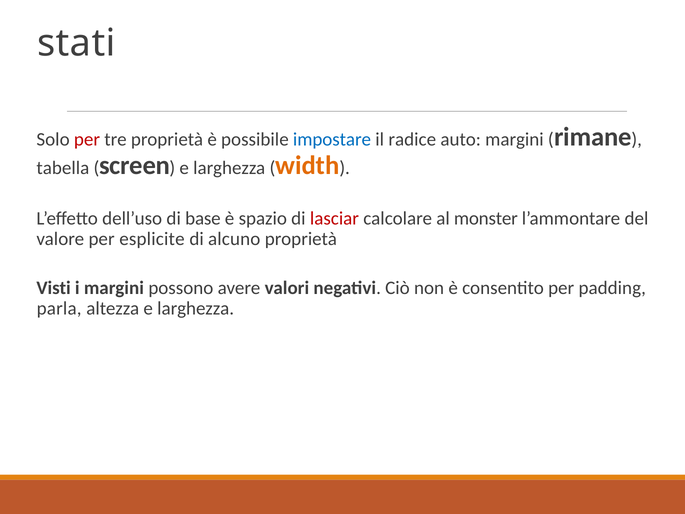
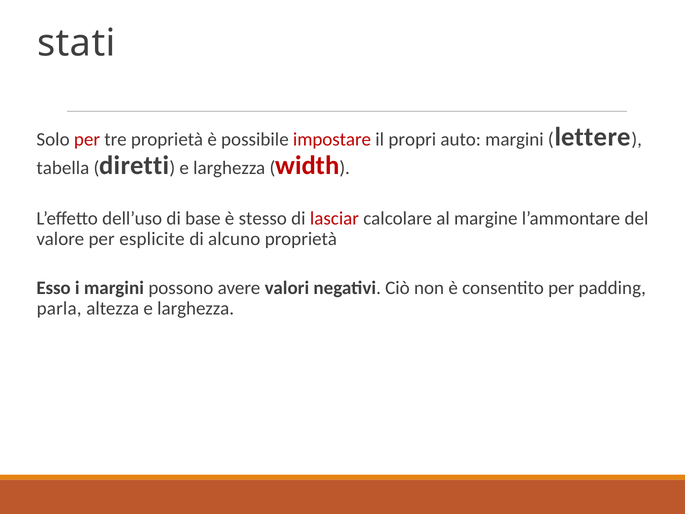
impostare colour: blue -> red (332, 139)
radice: radice -> propri (412, 139)
rimane: rimane -> lettere (593, 137)
screen: screen -> diretti (134, 165)
width colour: orange -> red (307, 165)
spazio: spazio -> stesso (263, 218)
monster: monster -> margine (486, 218)
Visti: Visti -> Esso (54, 288)
